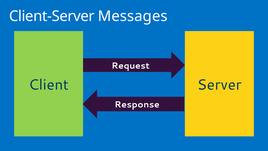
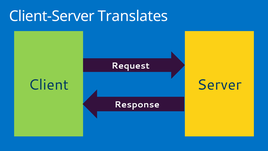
Messages: Messages -> Translates (133, 16)
